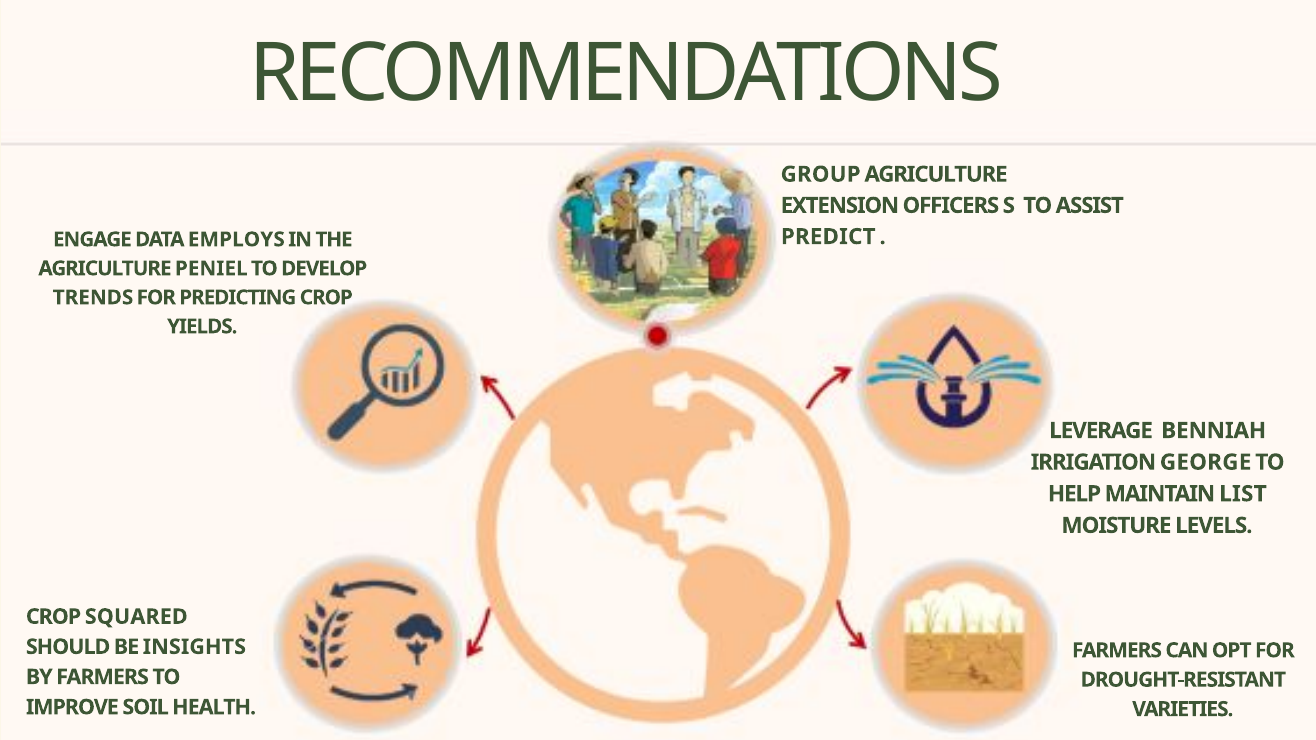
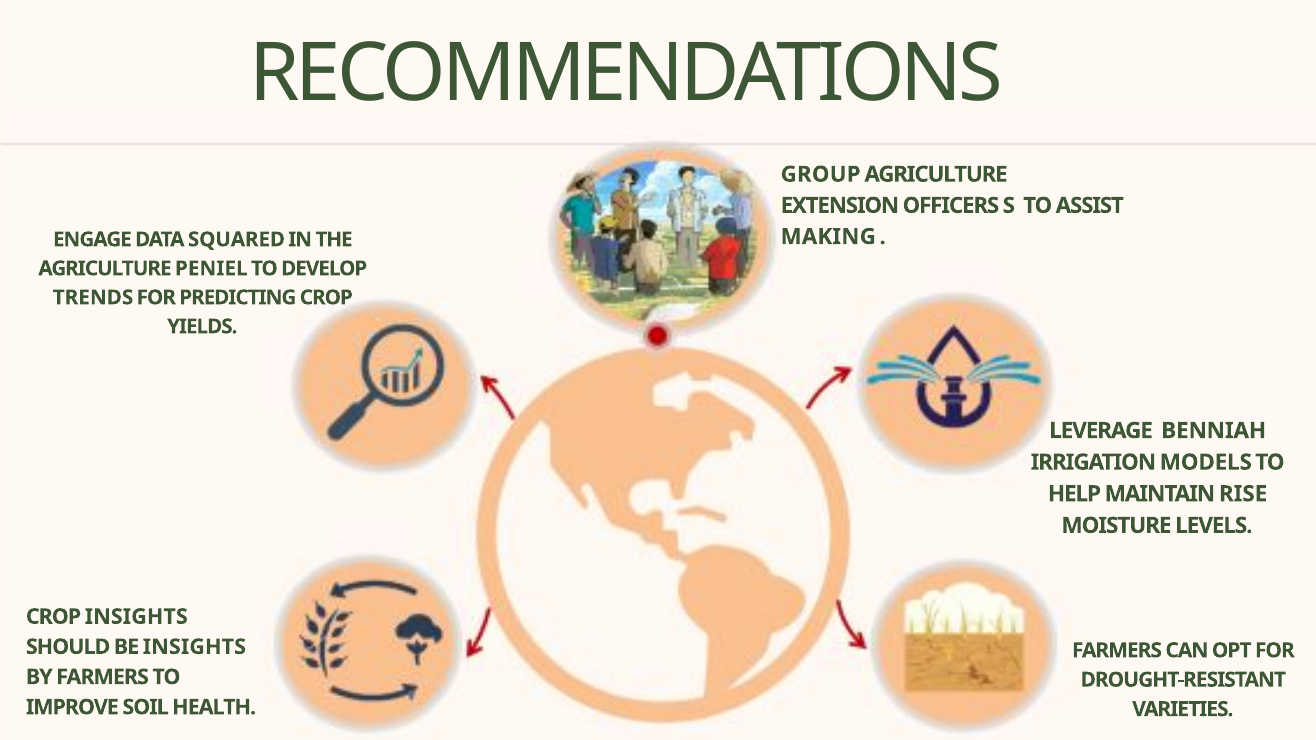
PREDICT: PREDICT -> MAKING (828, 237)
EMPLOYS: EMPLOYS -> SQUARED (236, 240)
GEORGE: GEORGE -> MODELS (1206, 462)
LIST: LIST -> RISE (1243, 494)
CROP SQUARED: SQUARED -> INSIGHTS (136, 617)
